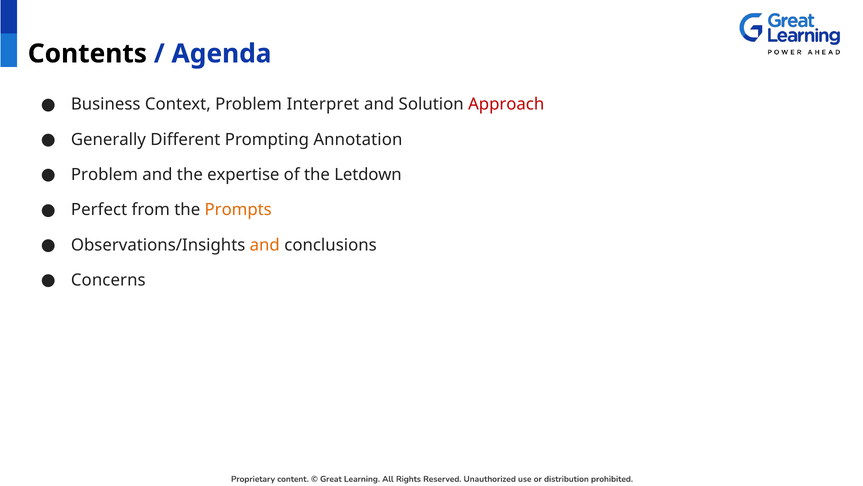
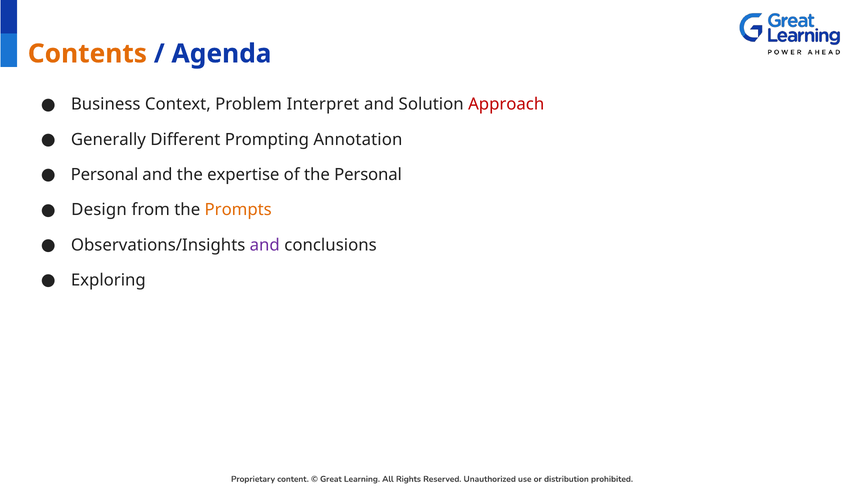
Contents colour: black -> orange (87, 54)
Problem: Problem -> Personal (105, 174)
the Letdown: Letdown -> Personal (368, 174)
Perfect: Perfect -> Design (99, 210)
and colour: orange -> purple (265, 245)
Concerns: Concerns -> Exploring (108, 280)
